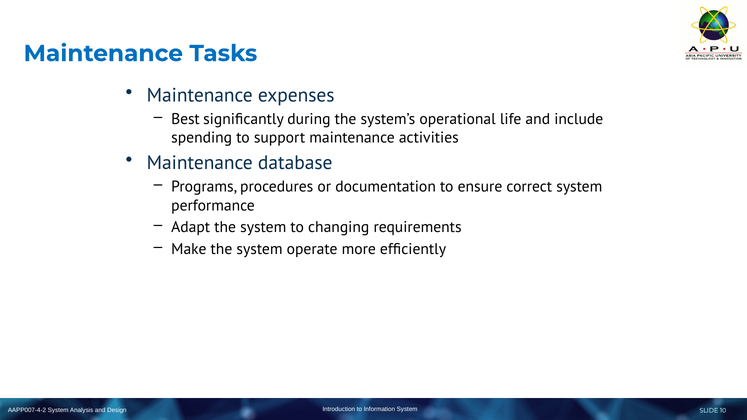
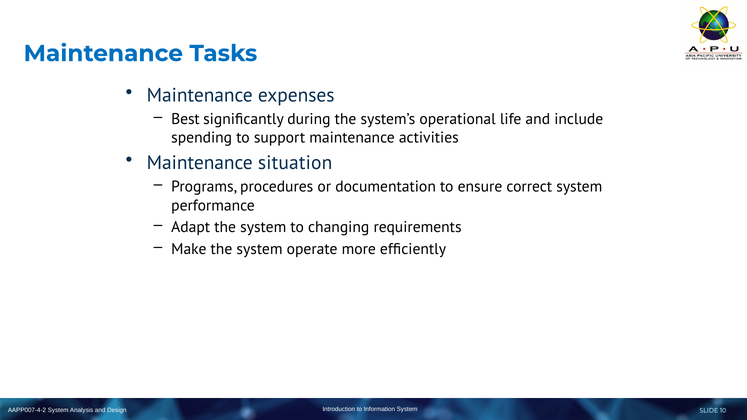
database: database -> situation (295, 163)
